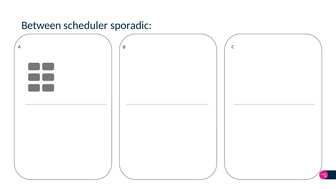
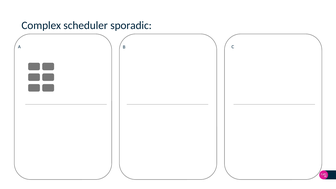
Between: Between -> Complex (41, 25)
